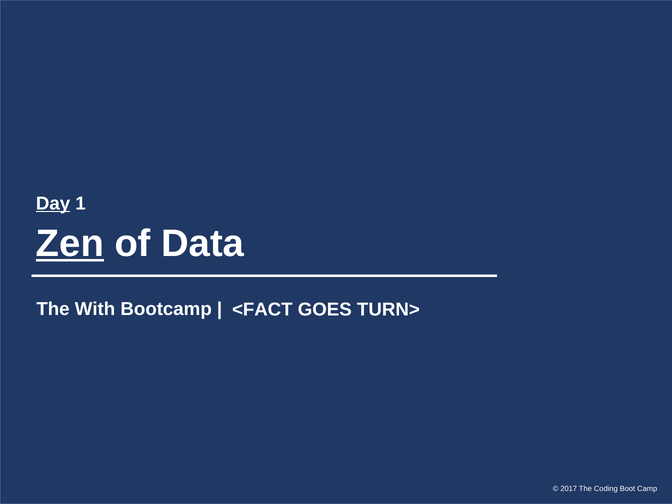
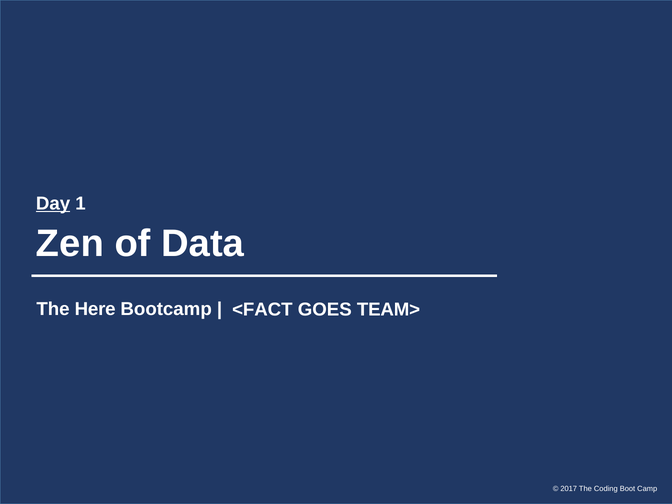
Zen underline: present -> none (70, 244)
With: With -> Here (95, 309)
TURN>: TURN> -> TEAM> (389, 310)
